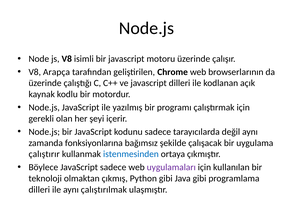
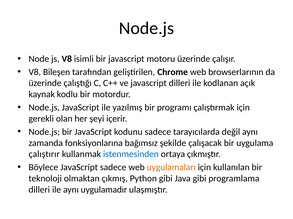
Arapça: Arapça -> Bileşen (57, 72)
uygulamaları colour: purple -> orange (171, 168)
çalıştırılmak: çalıştırılmak -> uygulamadır (104, 190)
